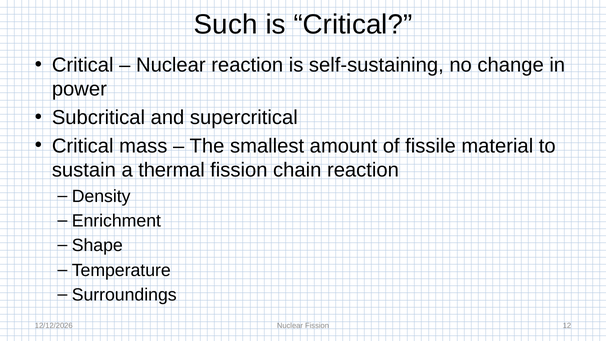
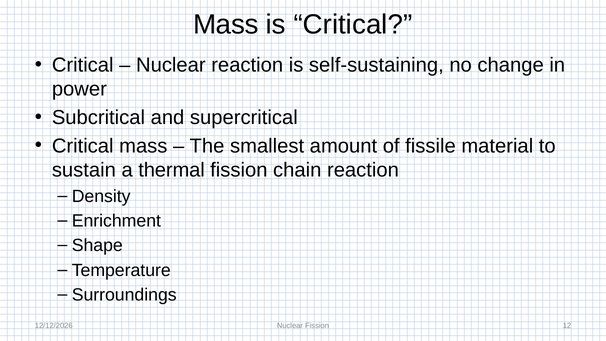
Such: Such -> Mass (226, 25)
